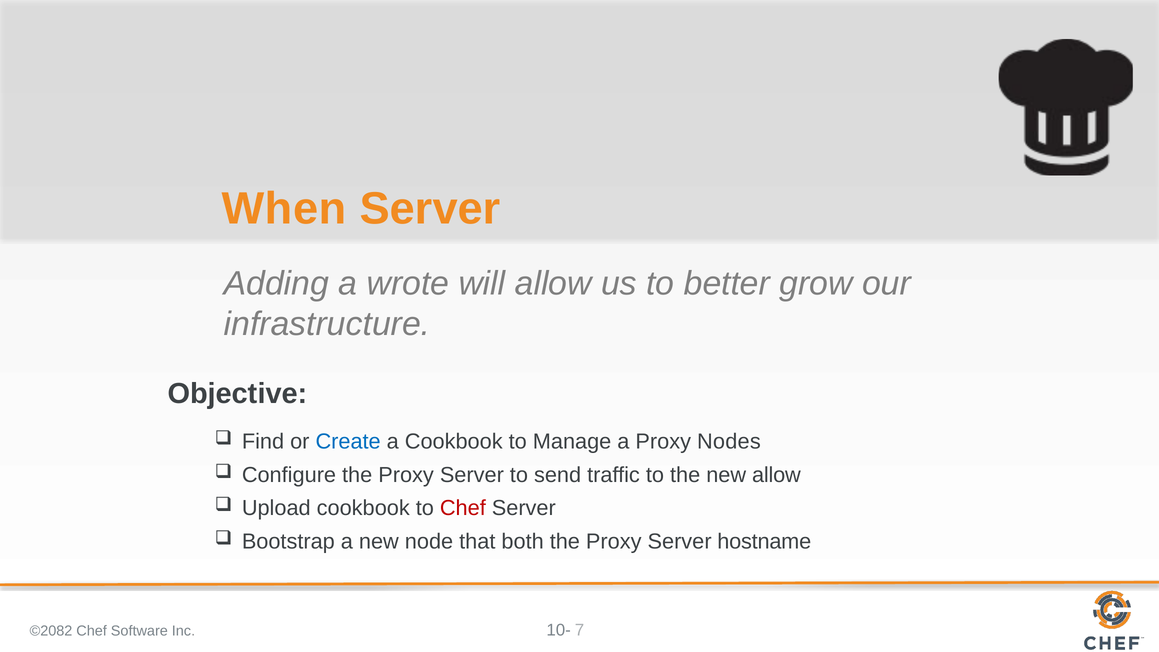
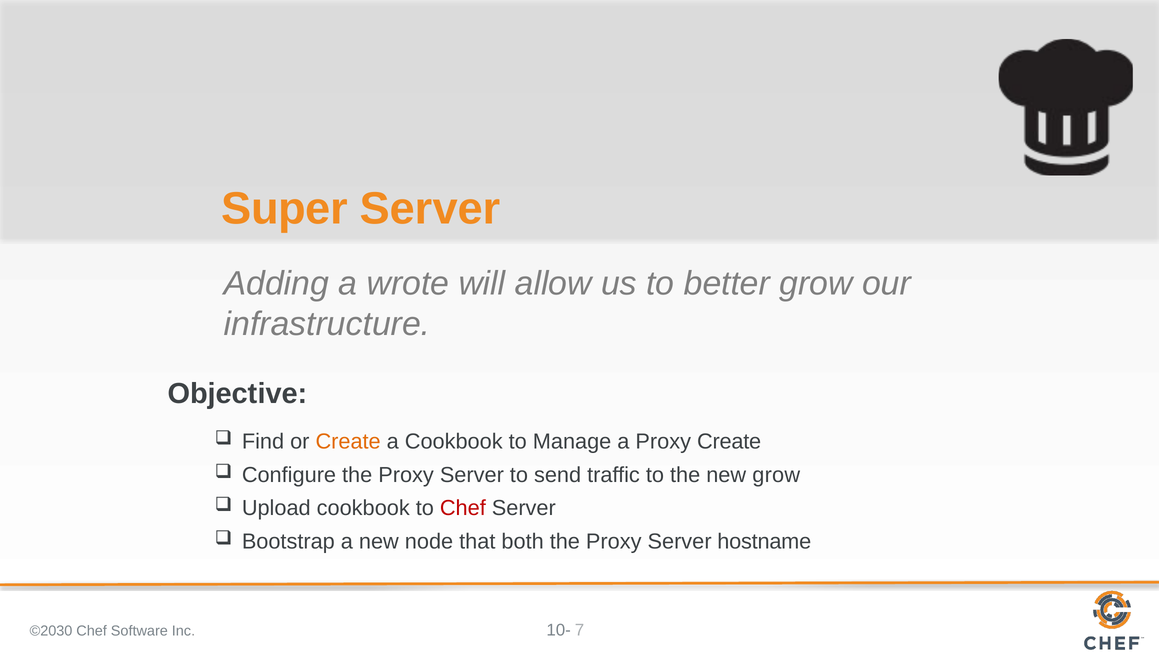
When: When -> Super (285, 209)
Create colour: blue -> orange (348, 442)
Proxy Nodes: Nodes -> Create (729, 442)
new allow: allow -> grow (776, 475)
©2082: ©2082 -> ©2030 (51, 631)
